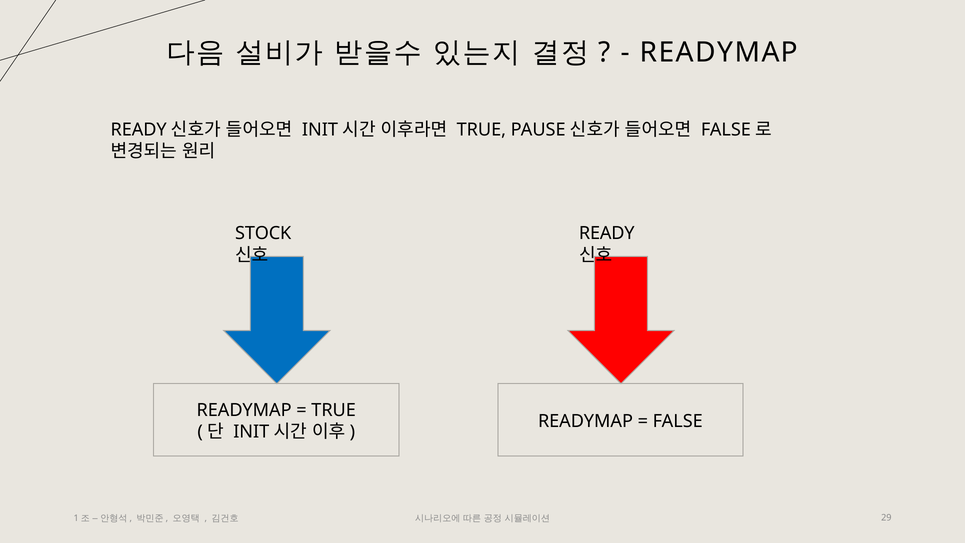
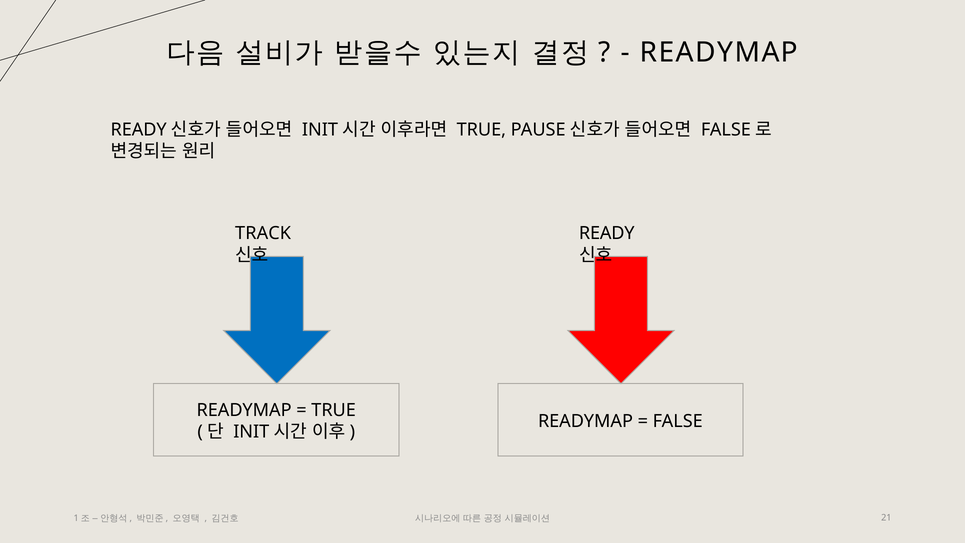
STOCK: STOCK -> TRACK (263, 233)
29: 29 -> 21 (886, 517)
